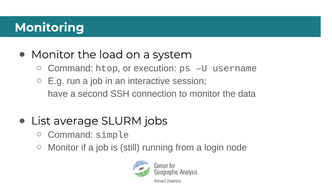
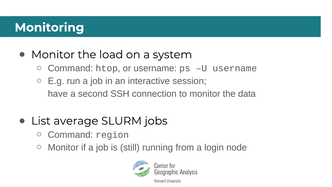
or execution: execution -> username (155, 68)
simple: simple -> region (112, 135)
